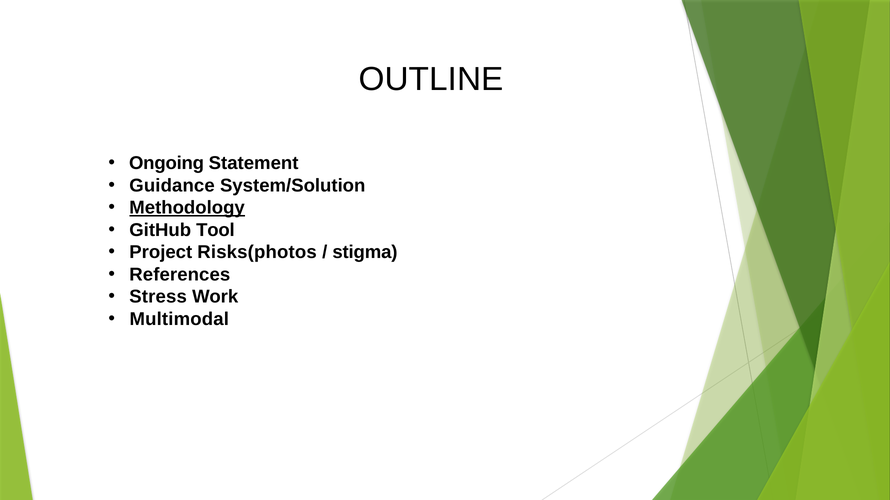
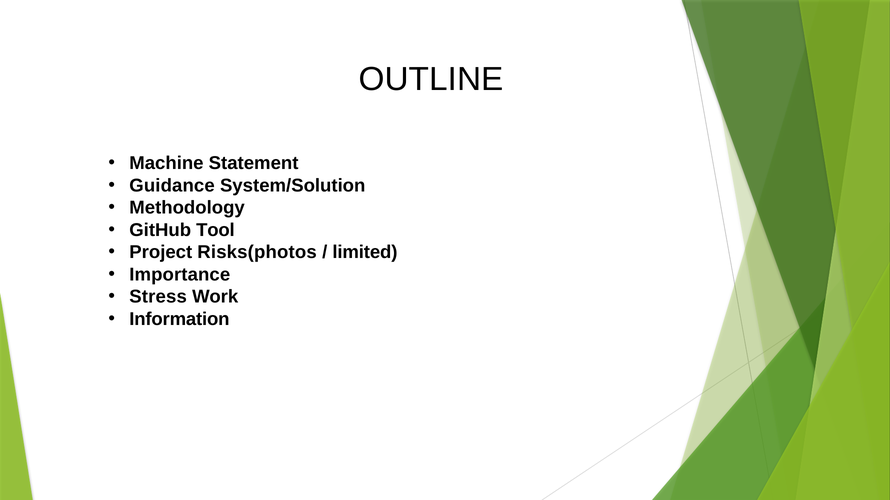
Ongoing: Ongoing -> Machine (166, 164)
Methodology underline: present -> none (187, 208)
stigma: stigma -> limited (365, 253)
References: References -> Importance (180, 275)
Multimodal: Multimodal -> Information (179, 319)
